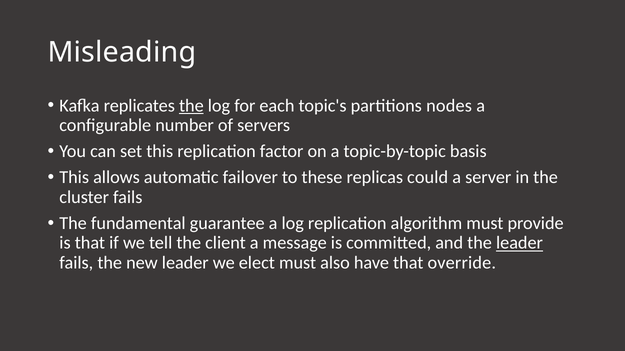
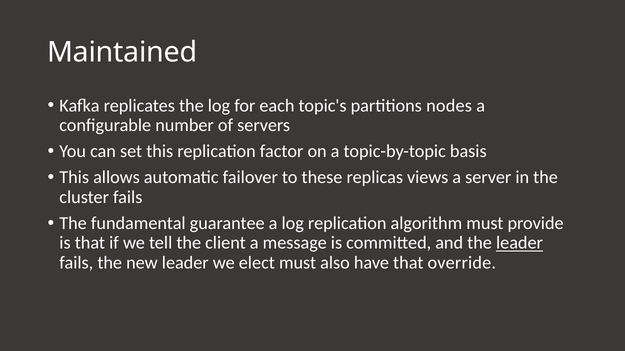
Misleading: Misleading -> Maintained (122, 53)
the underline: present -> none (191, 106)
could: could -> views (428, 178)
